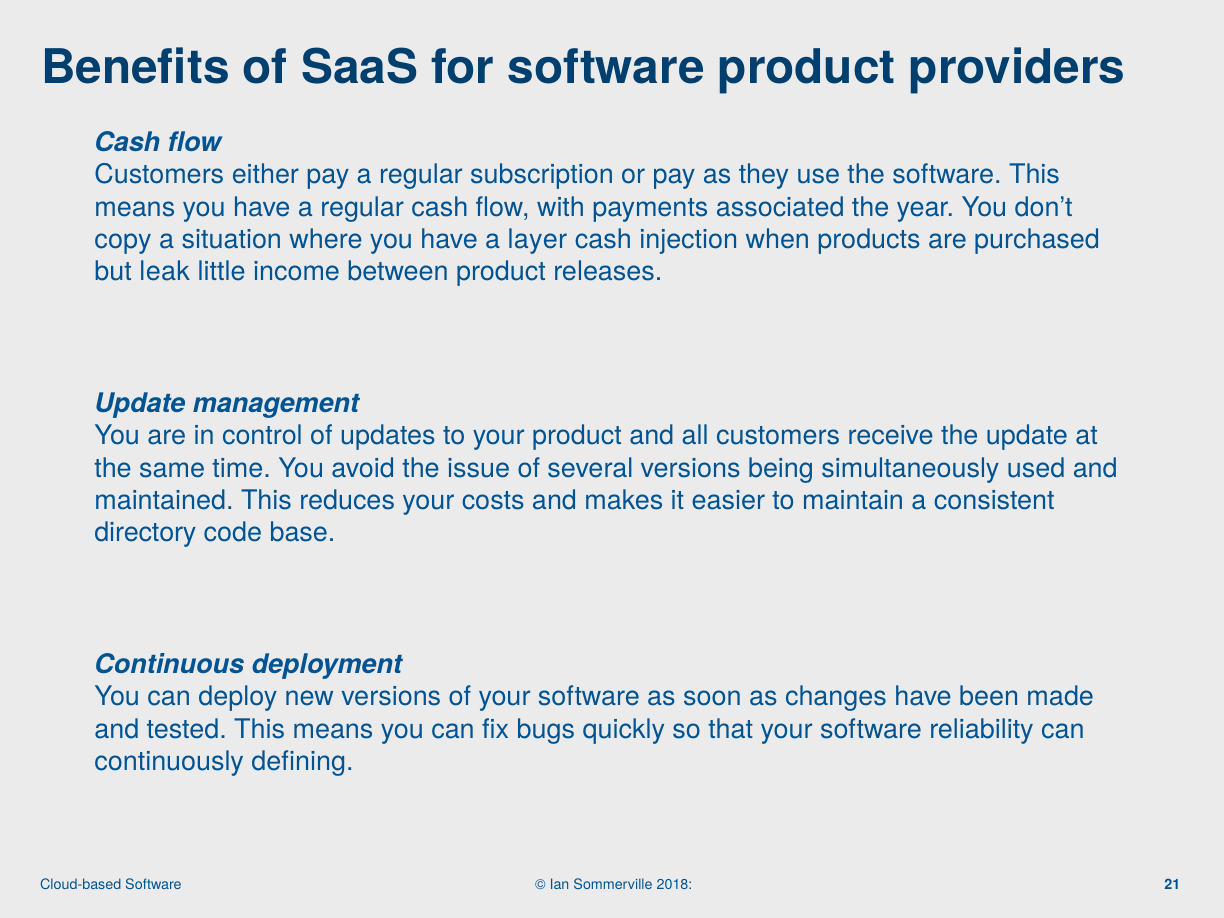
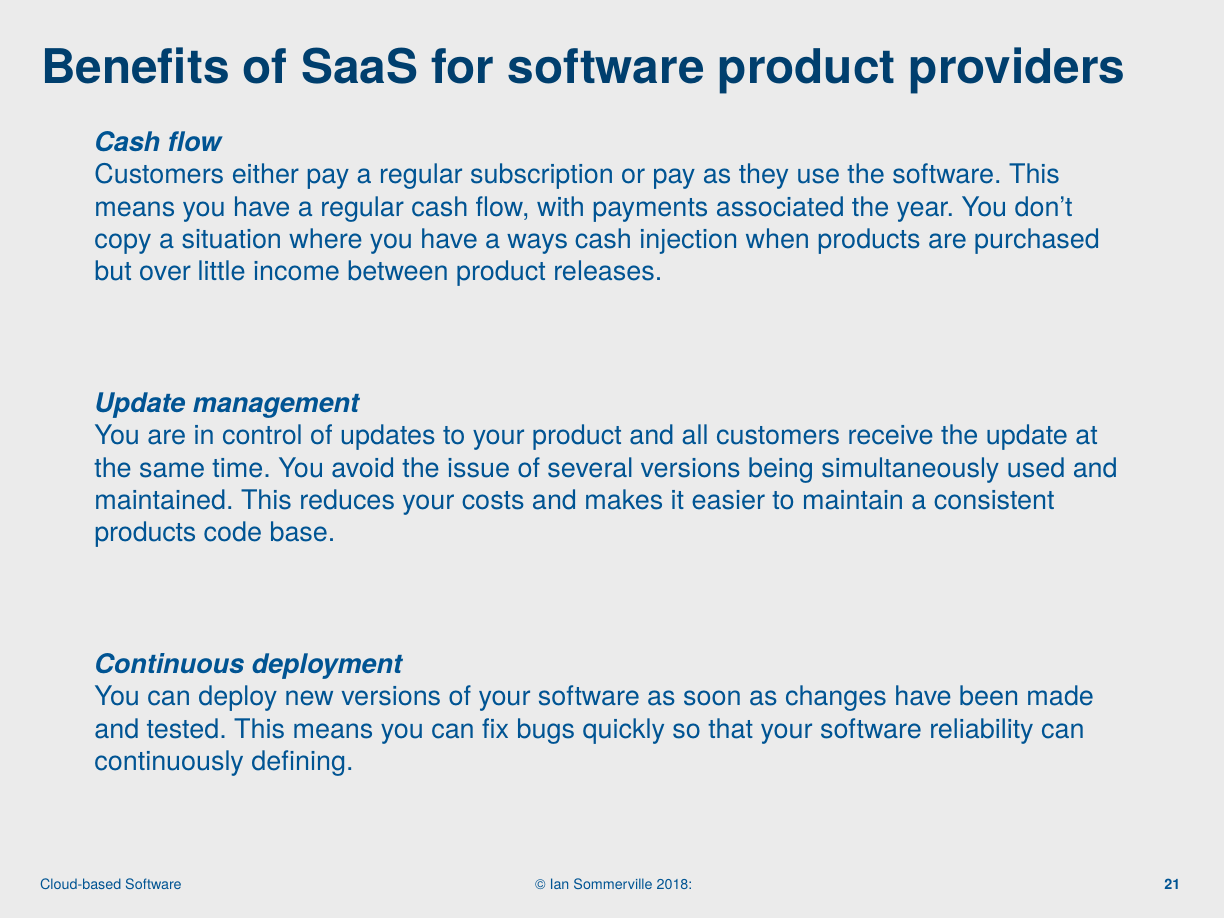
layer: layer -> ways (538, 239)
leak: leak -> over (165, 272)
directory: directory -> products (145, 533)
